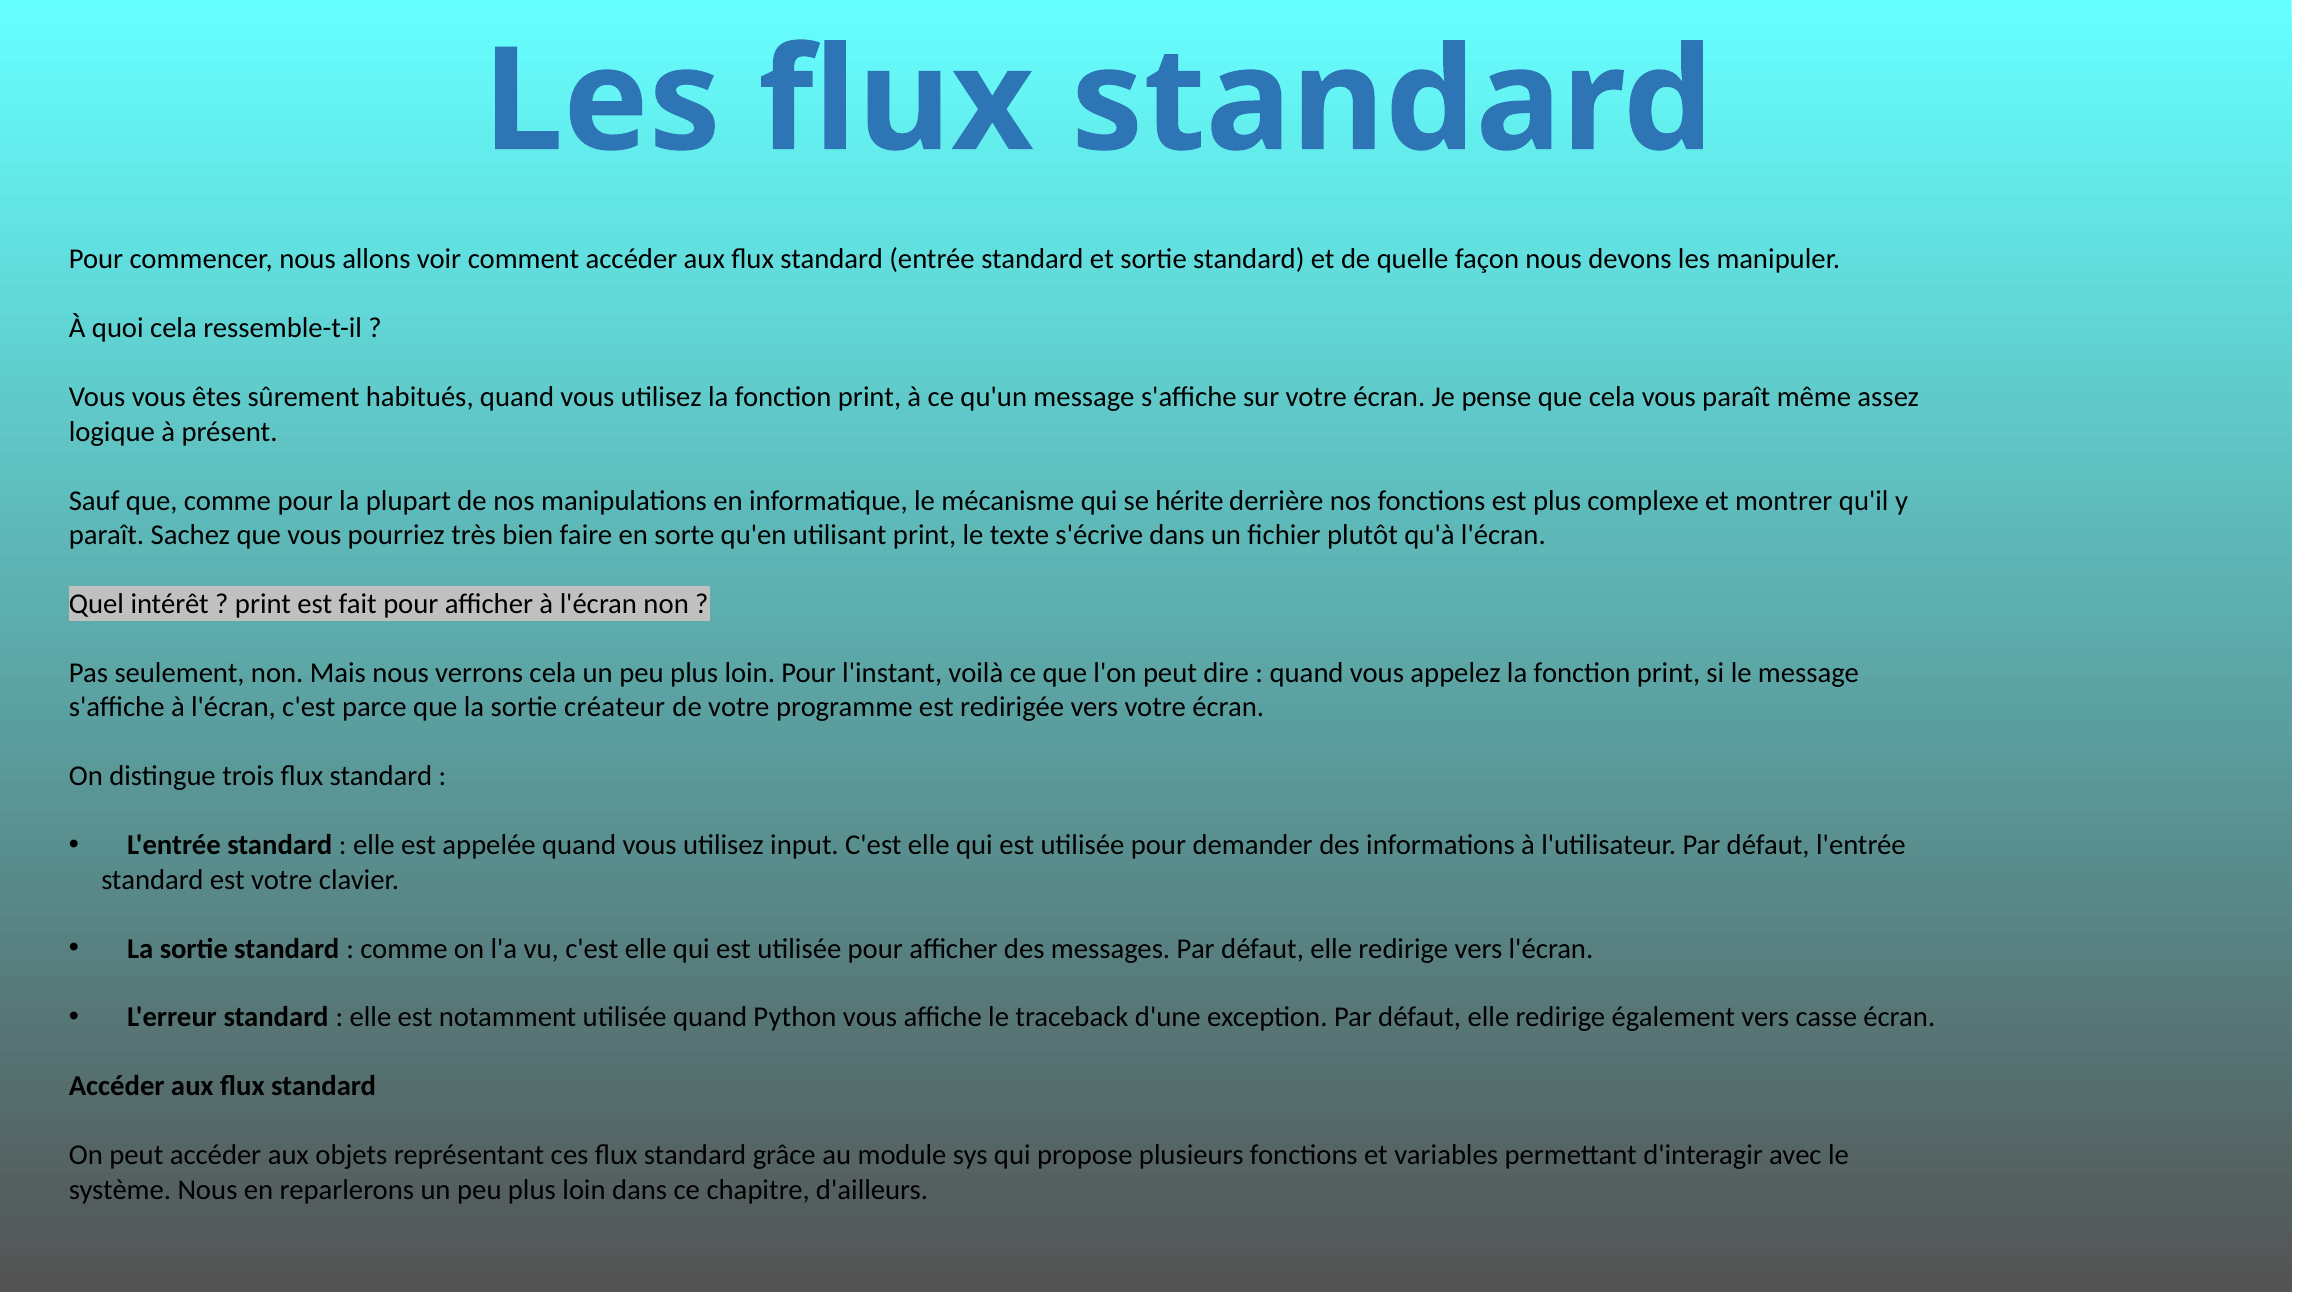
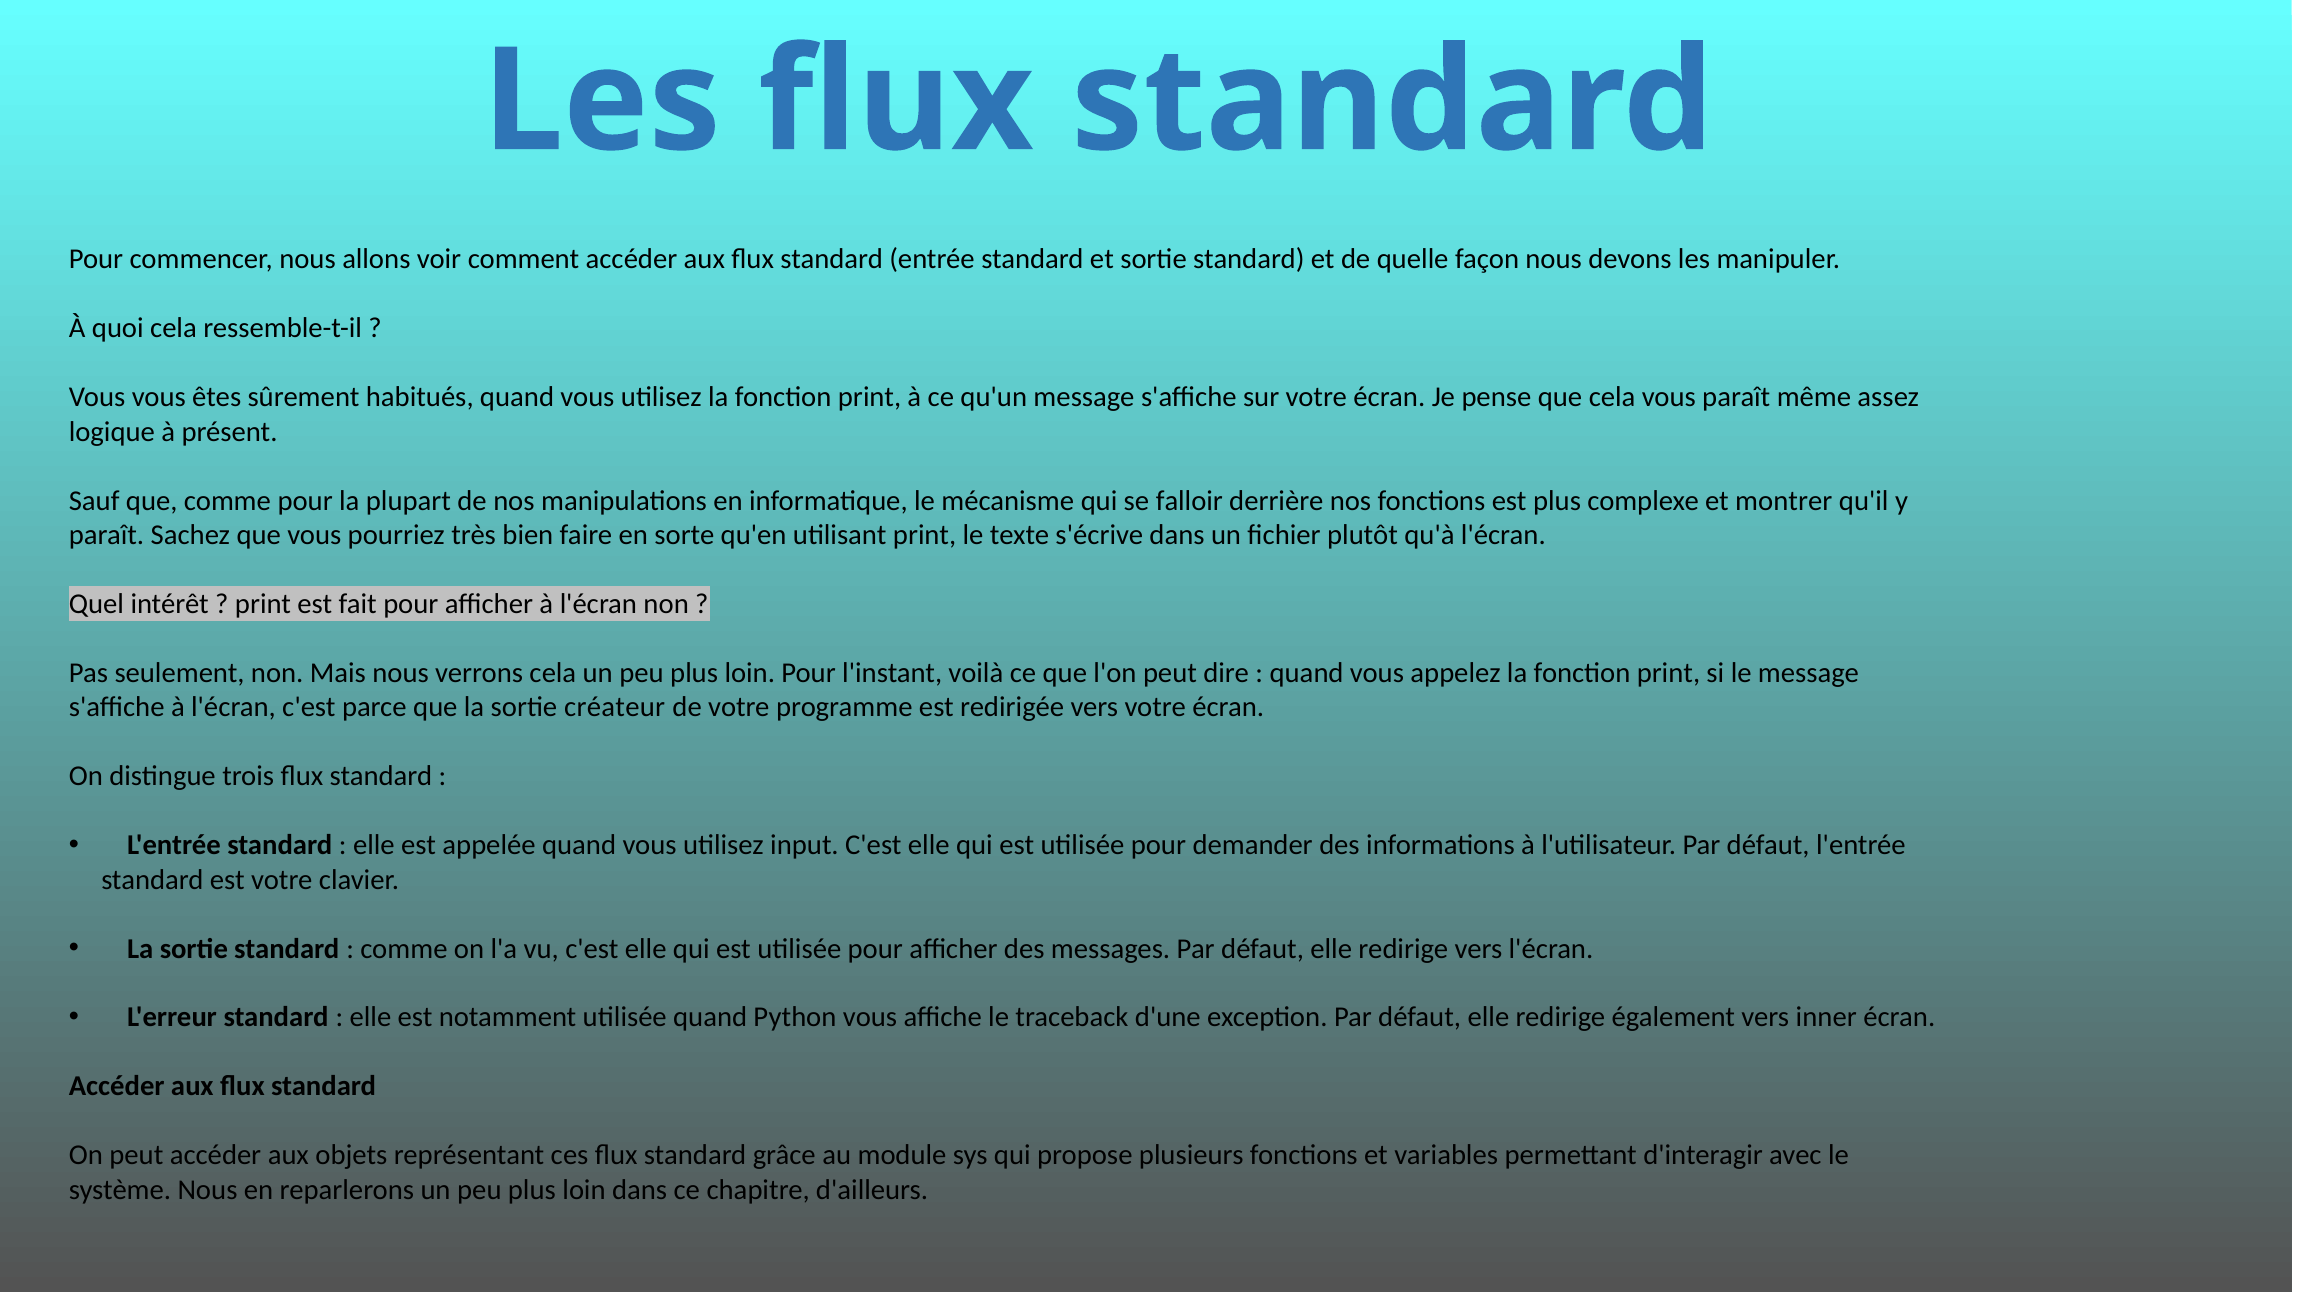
hérite: hérite -> falloir (1189, 501)
casse: casse -> inner (1826, 1018)
